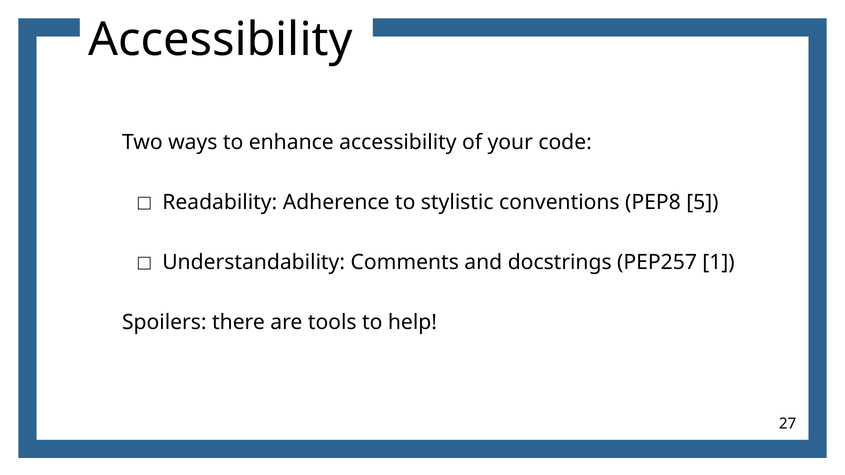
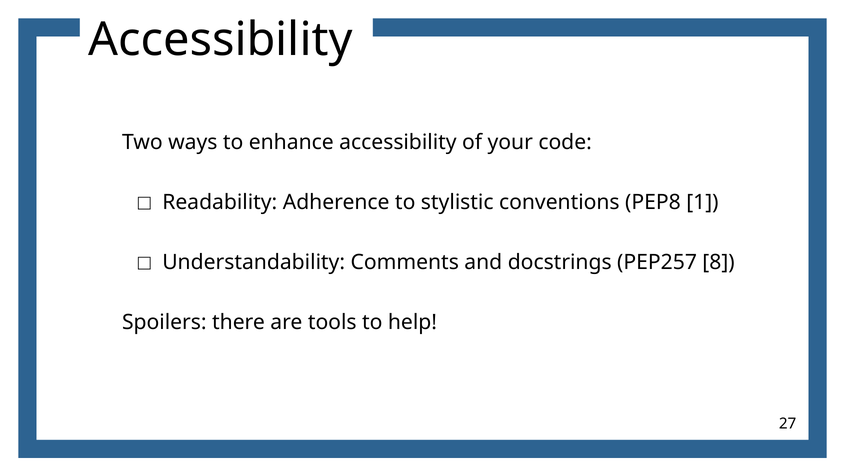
5: 5 -> 1 (702, 202)
1: 1 -> 8 (719, 262)
